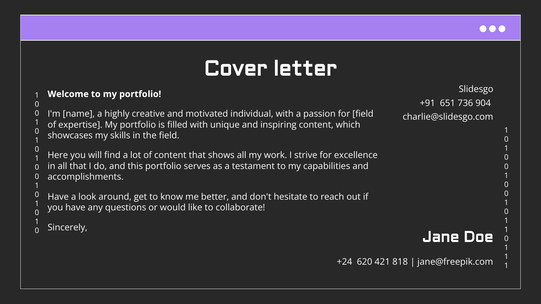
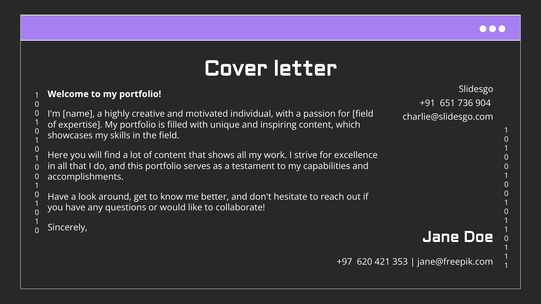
+24: +24 -> +97 (344, 262)
818: 818 -> 353 (400, 262)
